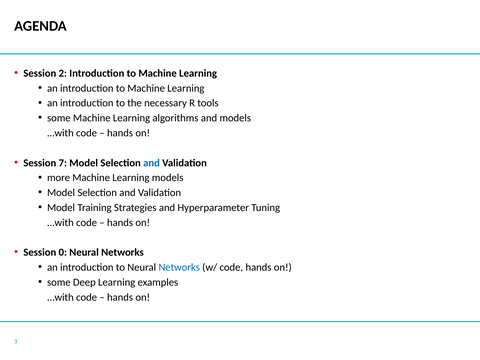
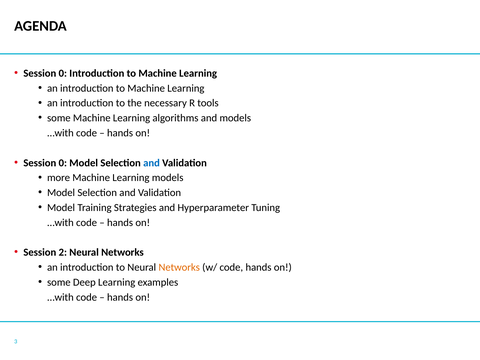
2: 2 -> 0 (63, 73)
7: 7 -> 0 (63, 163)
0: 0 -> 2 (63, 252)
Networks colour: blue -> orange (179, 267)
